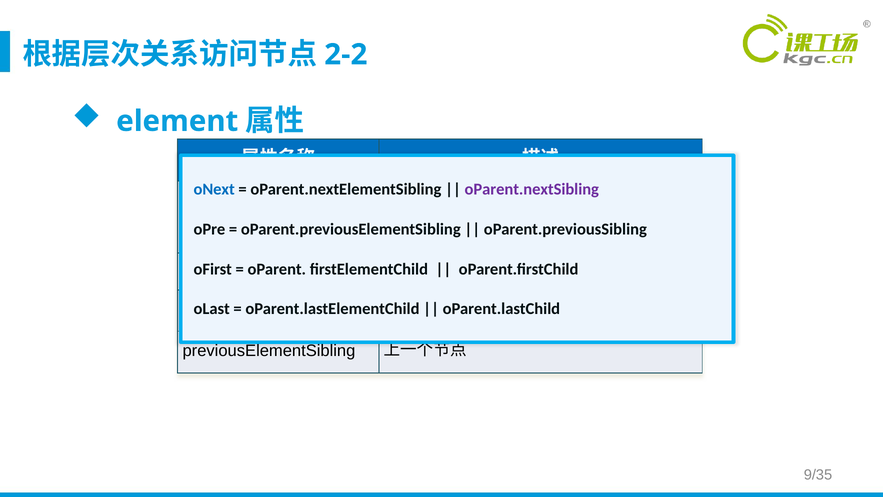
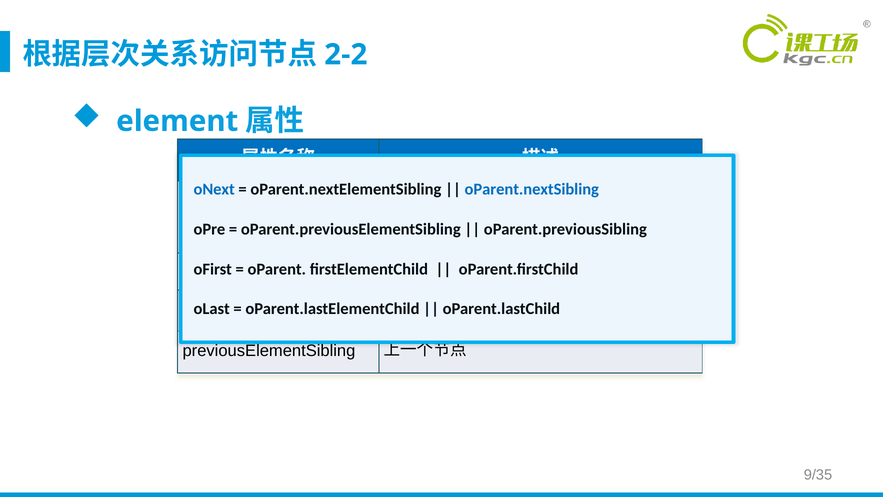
oParent.nextSibling colour: purple -> blue (532, 189)
